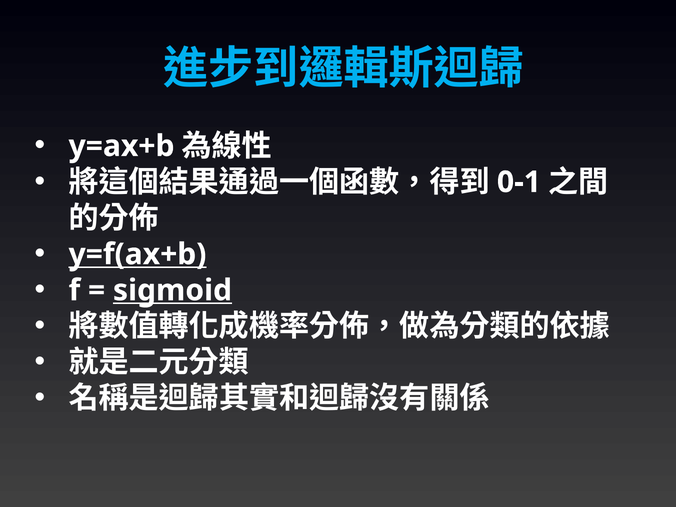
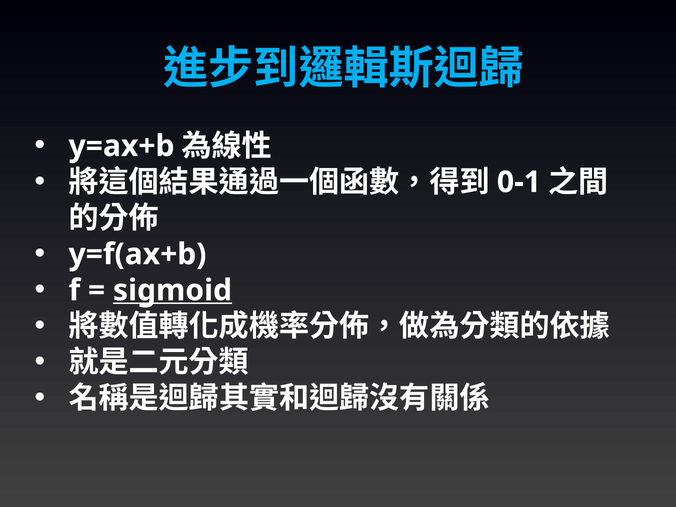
y=f(ax+b underline: present -> none (138, 254)
